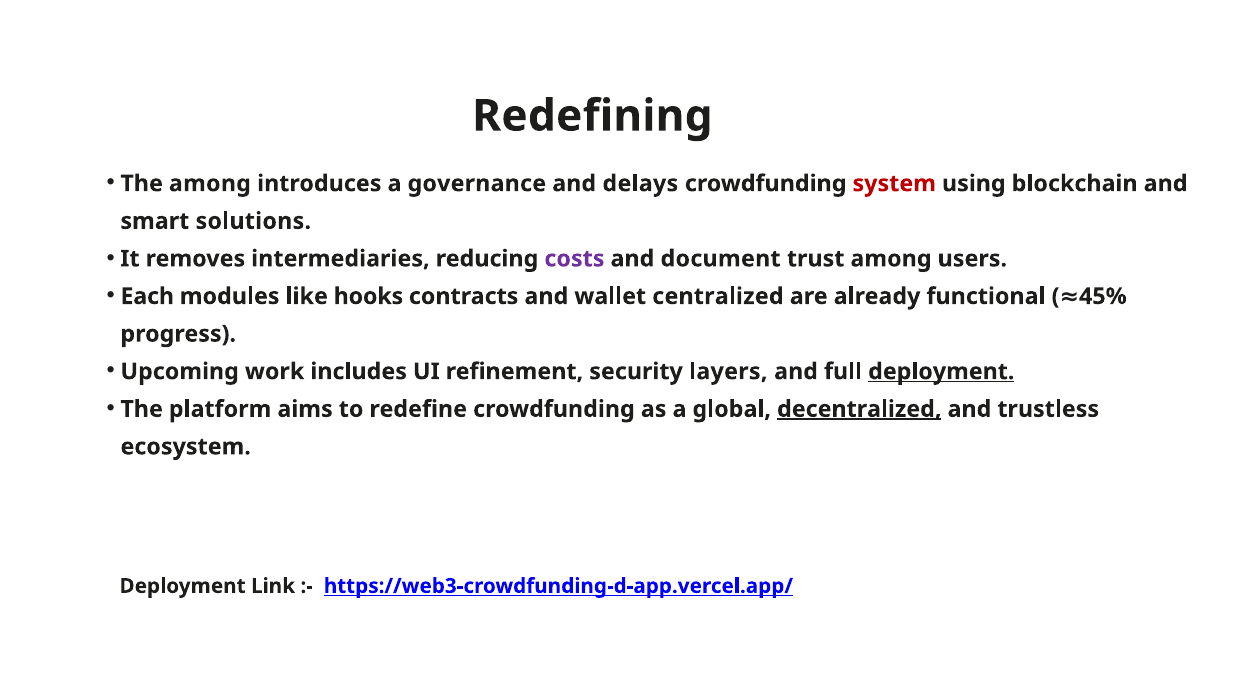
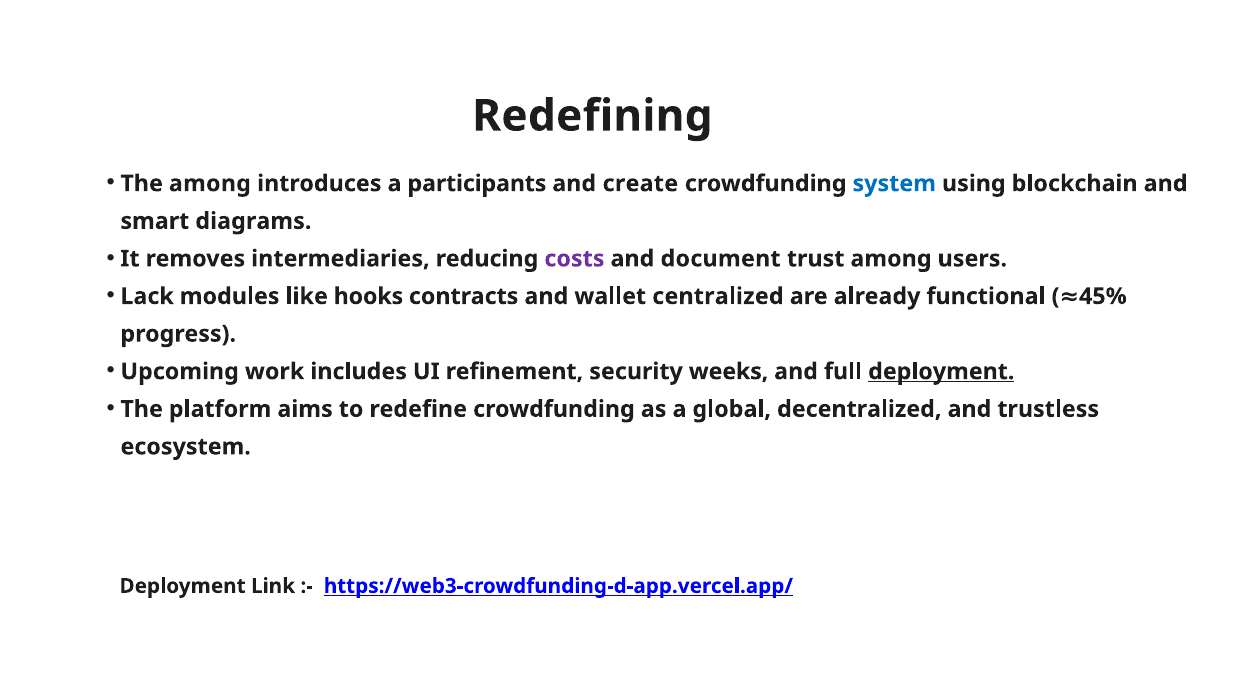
governance: governance -> participants (477, 184)
delays: delays -> create (640, 184)
system colour: red -> blue (894, 184)
solutions: solutions -> diagrams (253, 221)
Each: Each -> Lack (147, 296)
layers: layers -> weeks (729, 372)
decentralized underline: present -> none (859, 409)
